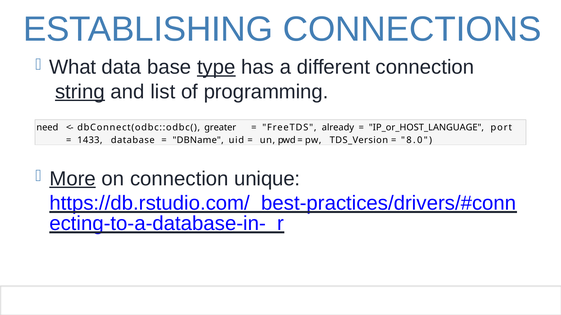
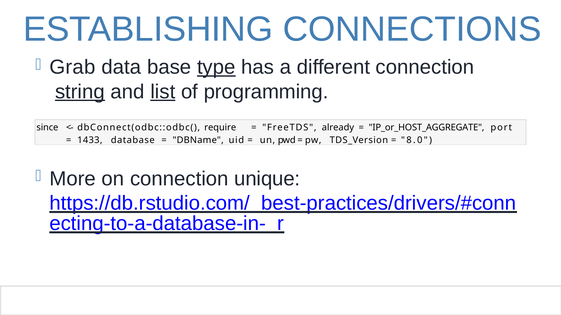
What: What -> Grab (72, 67)
list underline: none -> present (163, 92)
need: need -> since (47, 128)
greater: greater -> require (220, 128)
IP_or_HOST_LANGUAGE: IP_or_HOST_LANGUAGE -> IP_or_HOST_AGGREGATE (427, 128)
More underline: present -> none (73, 179)
